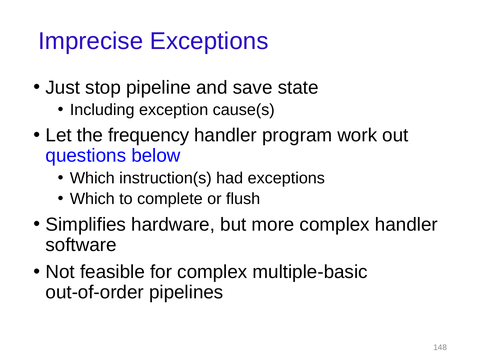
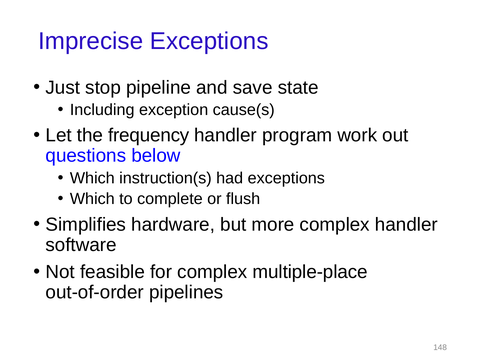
multiple-basic: multiple-basic -> multiple-place (310, 272)
